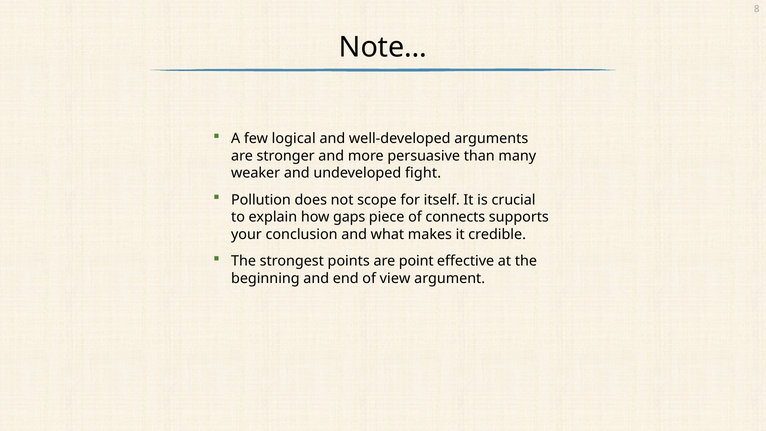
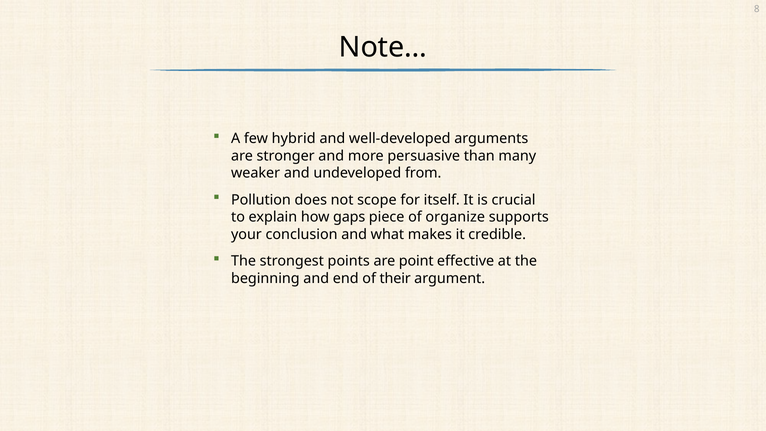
logical: logical -> hybrid (294, 139)
fight: fight -> from (423, 173)
connects: connects -> organize (455, 217)
view: view -> their (395, 278)
